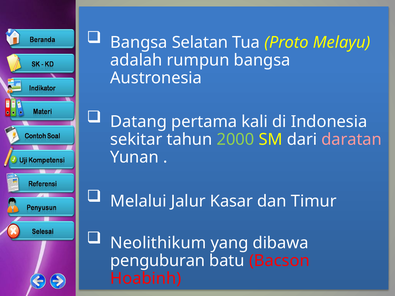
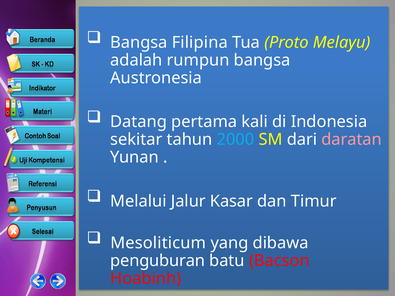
Selatan: Selatan -> Filipina (200, 42)
2000 colour: light green -> light blue (235, 140)
Neolithikum: Neolithikum -> Mesoliticum (158, 243)
